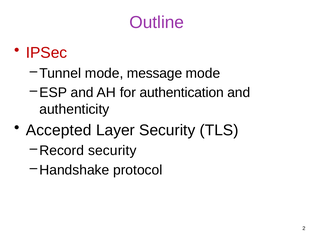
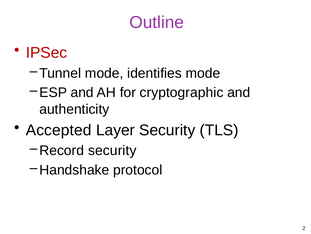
message: message -> identifies (155, 73)
authentication: authentication -> cryptographic (182, 92)
